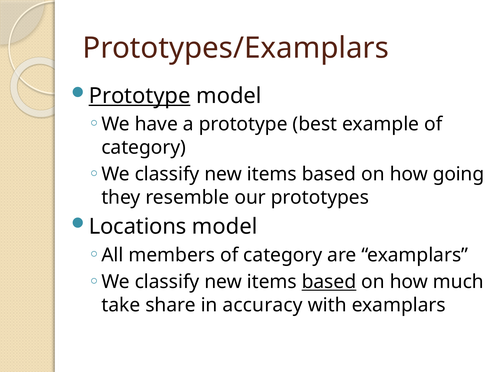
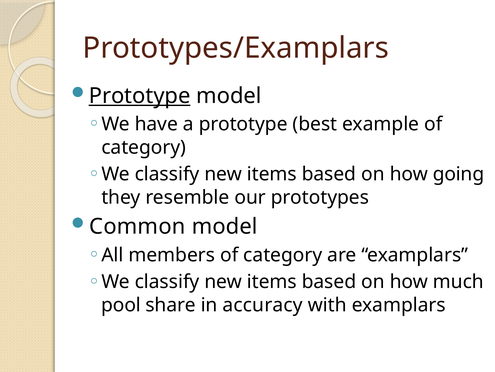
Locations: Locations -> Common (137, 226)
based underline: present -> none (329, 281)
take: take -> pool (121, 304)
